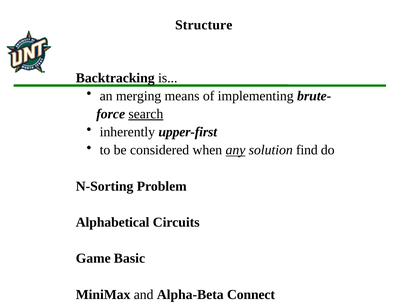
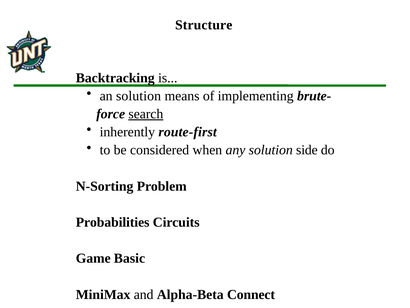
an merging: merging -> solution (139, 96)
upper-first: upper-first -> route-first (188, 132)
any underline: present -> none (235, 150)
find: find -> side (307, 150)
Alphabetical: Alphabetical -> Probabilities (113, 222)
